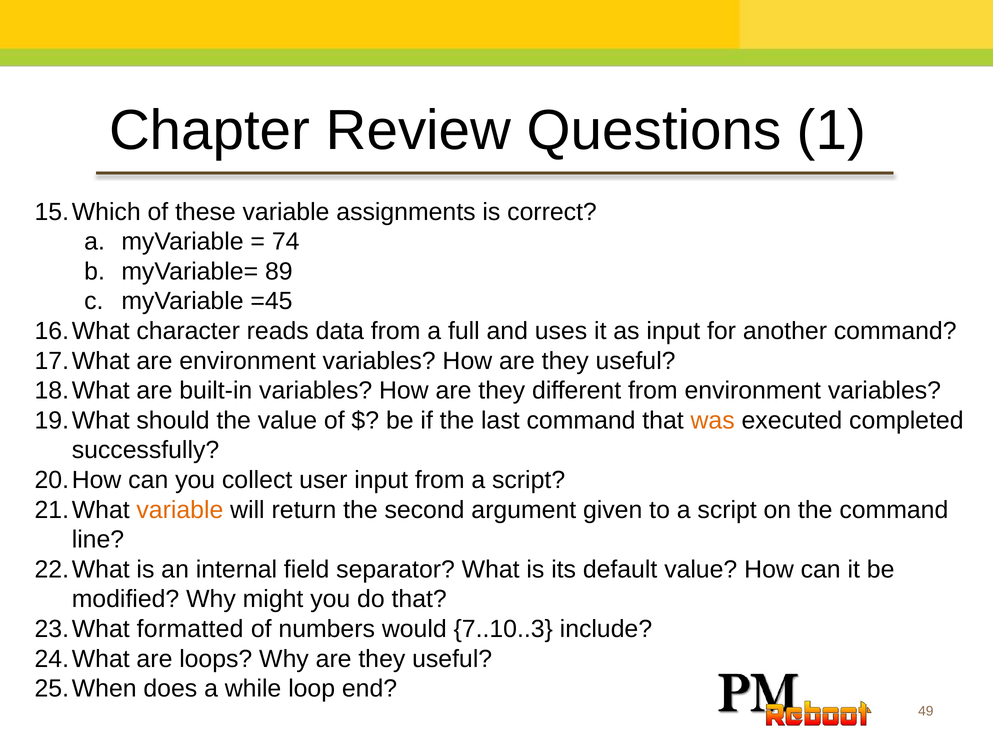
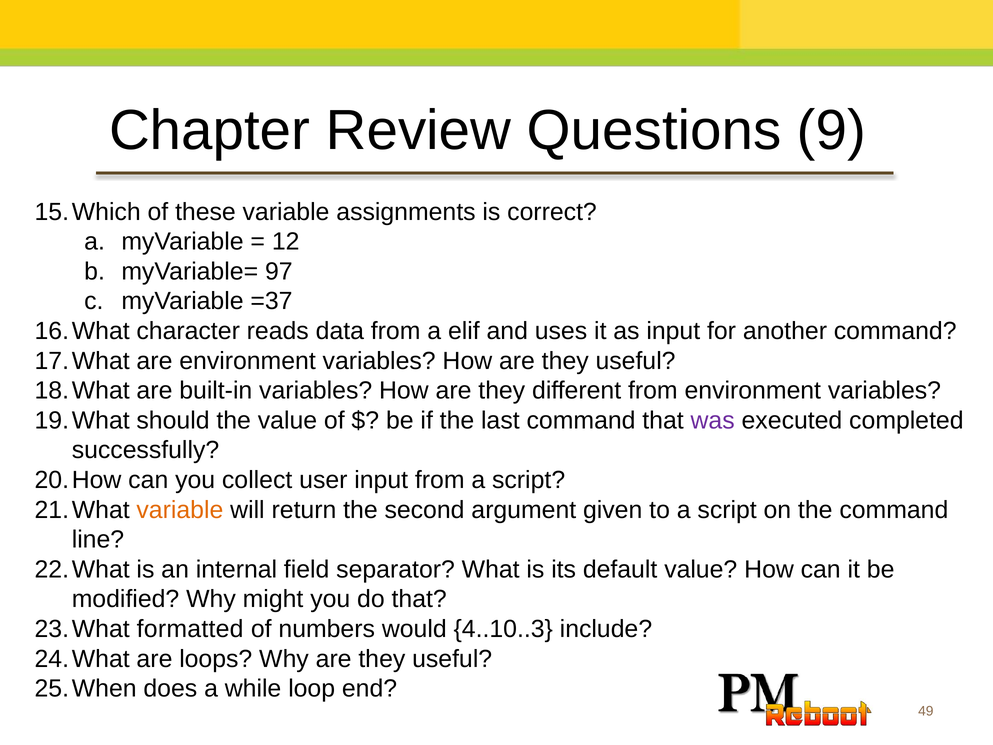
1: 1 -> 9 (832, 130)
74: 74 -> 12 (286, 242)
89: 89 -> 97 (279, 271)
=45: =45 -> =37 (271, 301)
full: full -> elif (464, 331)
was colour: orange -> purple (713, 420)
7..10..3: 7..10..3 -> 4..10..3 (503, 629)
